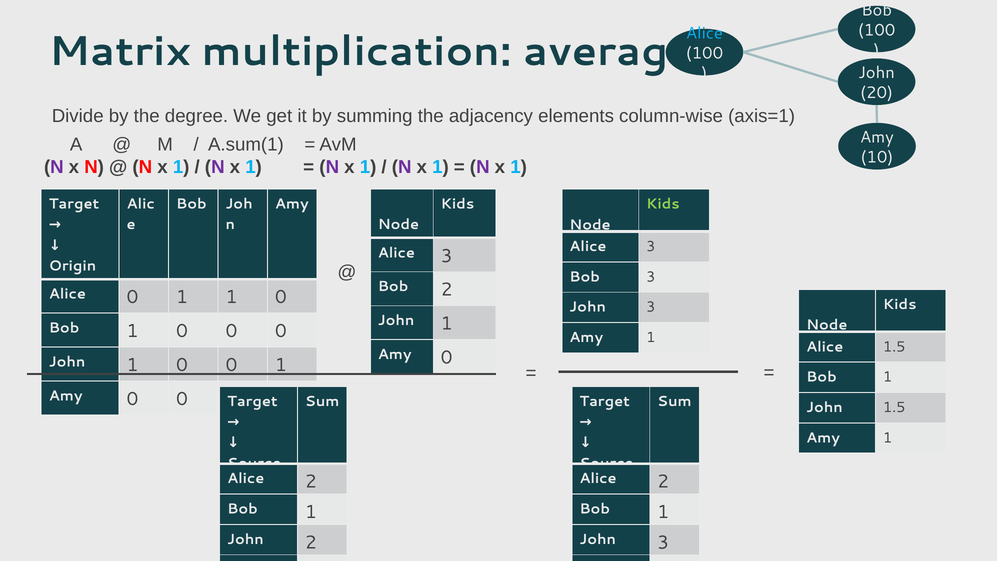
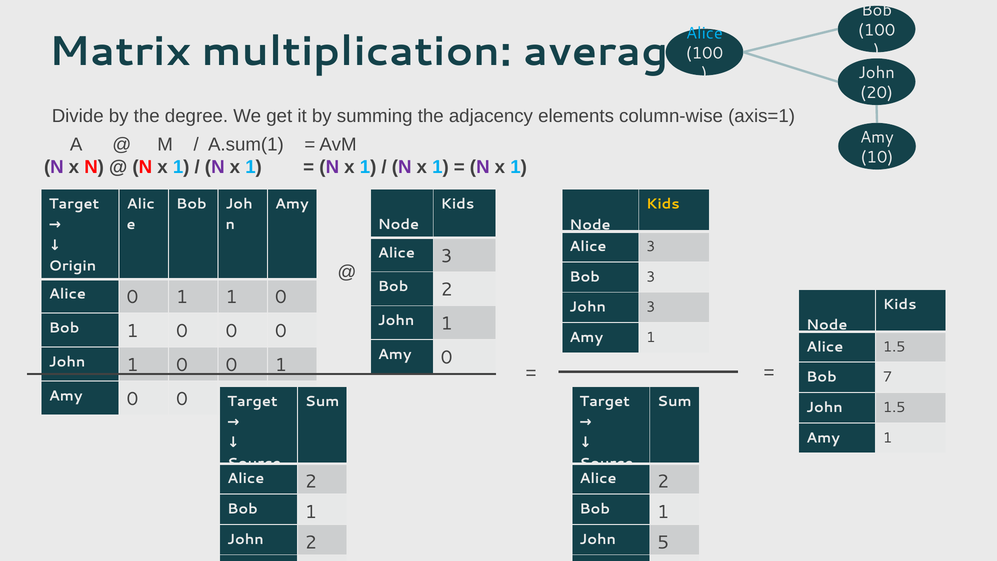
Kids colour: light green -> yellow (663, 204)
1: 1 -> 7 (888, 377)
3: 3 -> 5 (663, 542)
